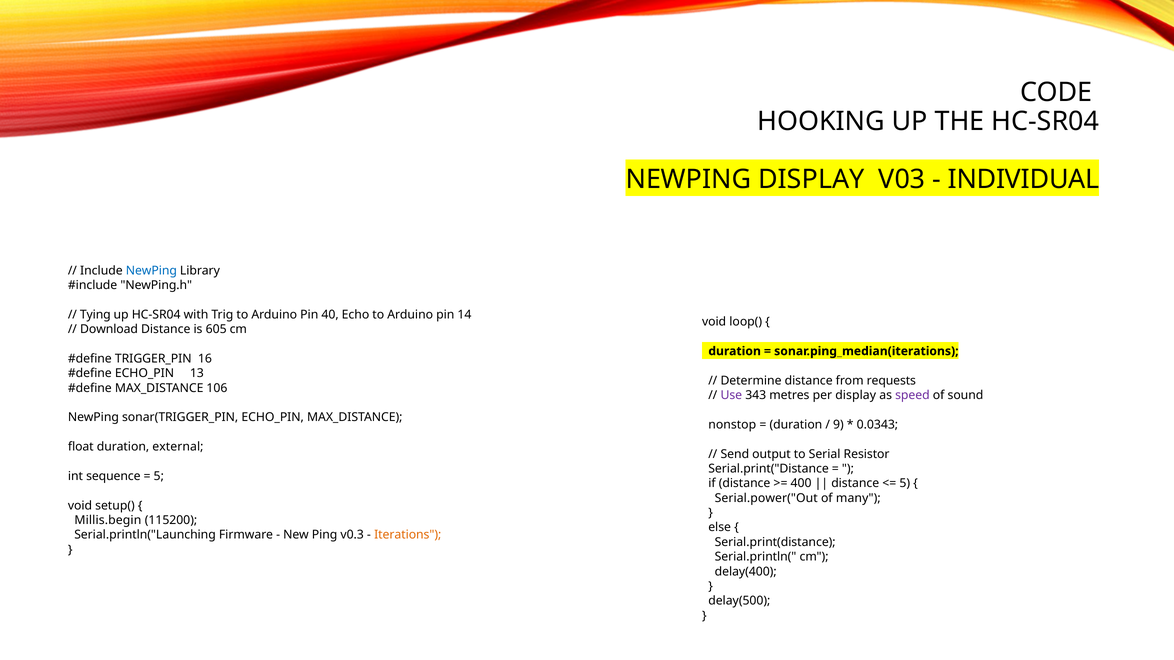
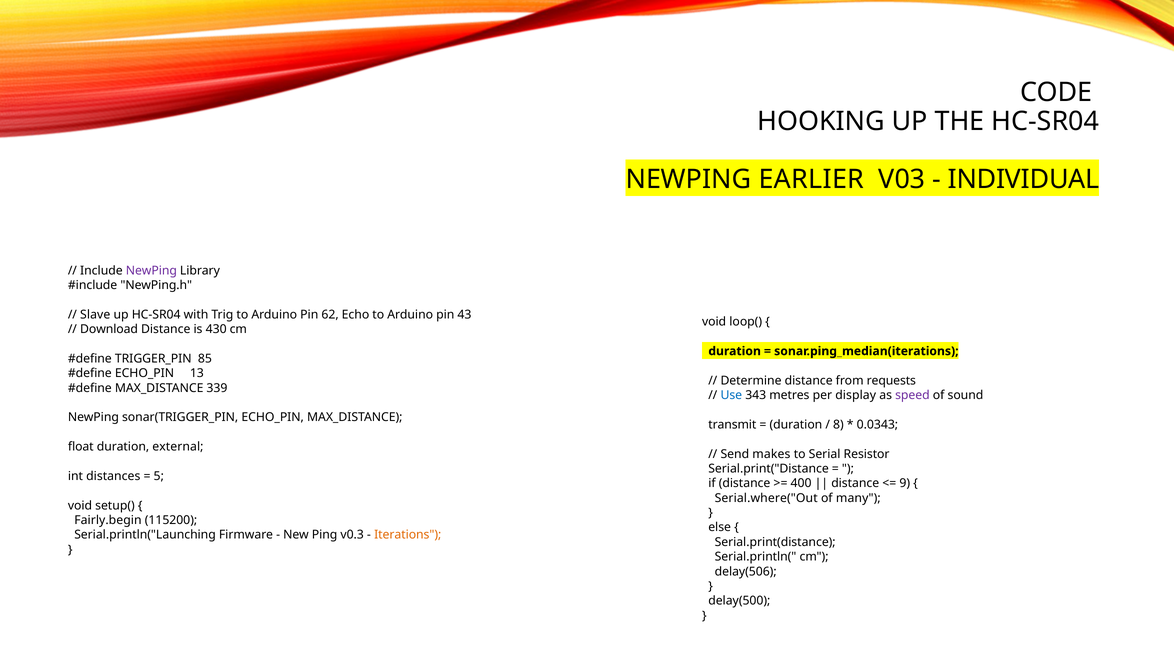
NEWPING DISPLAY: DISPLAY -> EARLIER (811, 179)
NewPing colour: blue -> purple (151, 271)
Tying: Tying -> Slave (95, 315)
40: 40 -> 62 (330, 315)
14: 14 -> 43 (464, 315)
605: 605 -> 430 (216, 329)
16: 16 -> 85 (205, 359)
106: 106 -> 339 (217, 388)
Use colour: purple -> blue (731, 395)
nonstop: nonstop -> transmit (732, 425)
9: 9 -> 8 (838, 425)
output: output -> makes (771, 454)
sequence: sequence -> distances (113, 476)
5: 5 -> 9 (905, 484)
Serial.power("Out: Serial.power("Out -> Serial.where("Out (766, 498)
Millis.begin: Millis.begin -> Fairly.begin (108, 521)
delay(400: delay(400 -> delay(506 (746, 572)
